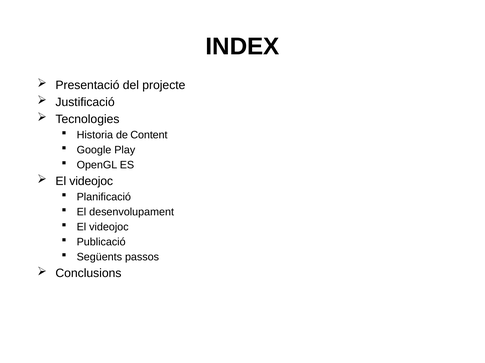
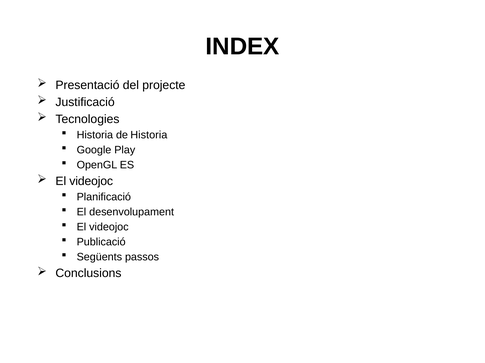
de Content: Content -> Historia (149, 135)
